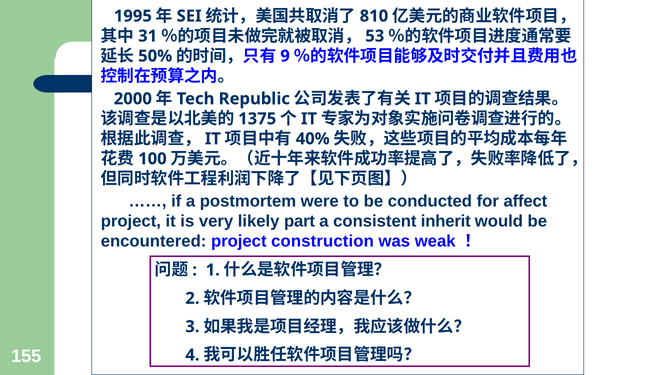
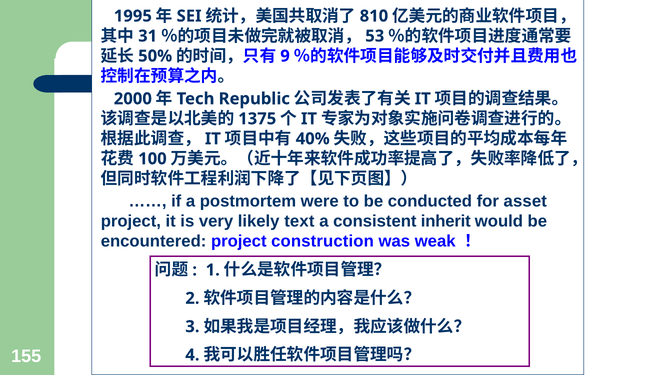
affect: affect -> asset (525, 201)
part: part -> text (299, 221)
